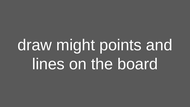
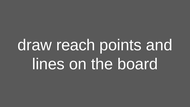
might: might -> reach (76, 45)
